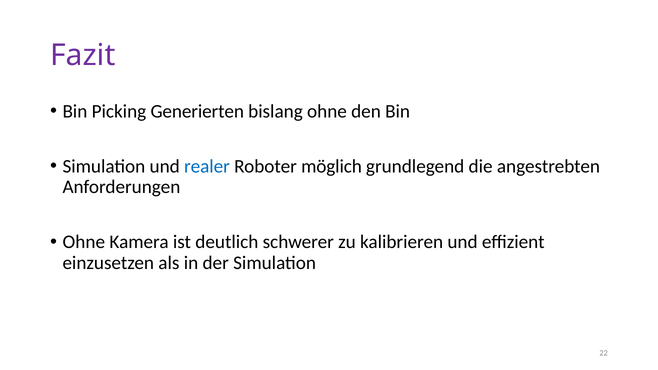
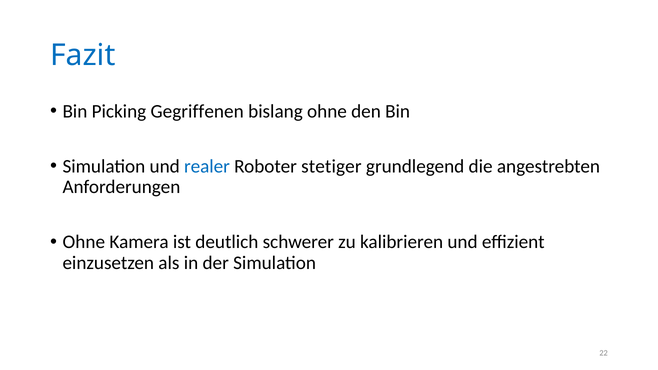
Fazit colour: purple -> blue (83, 55)
Generierten: Generierten -> Gegriffenen (197, 111)
möglich: möglich -> stetiger (331, 166)
